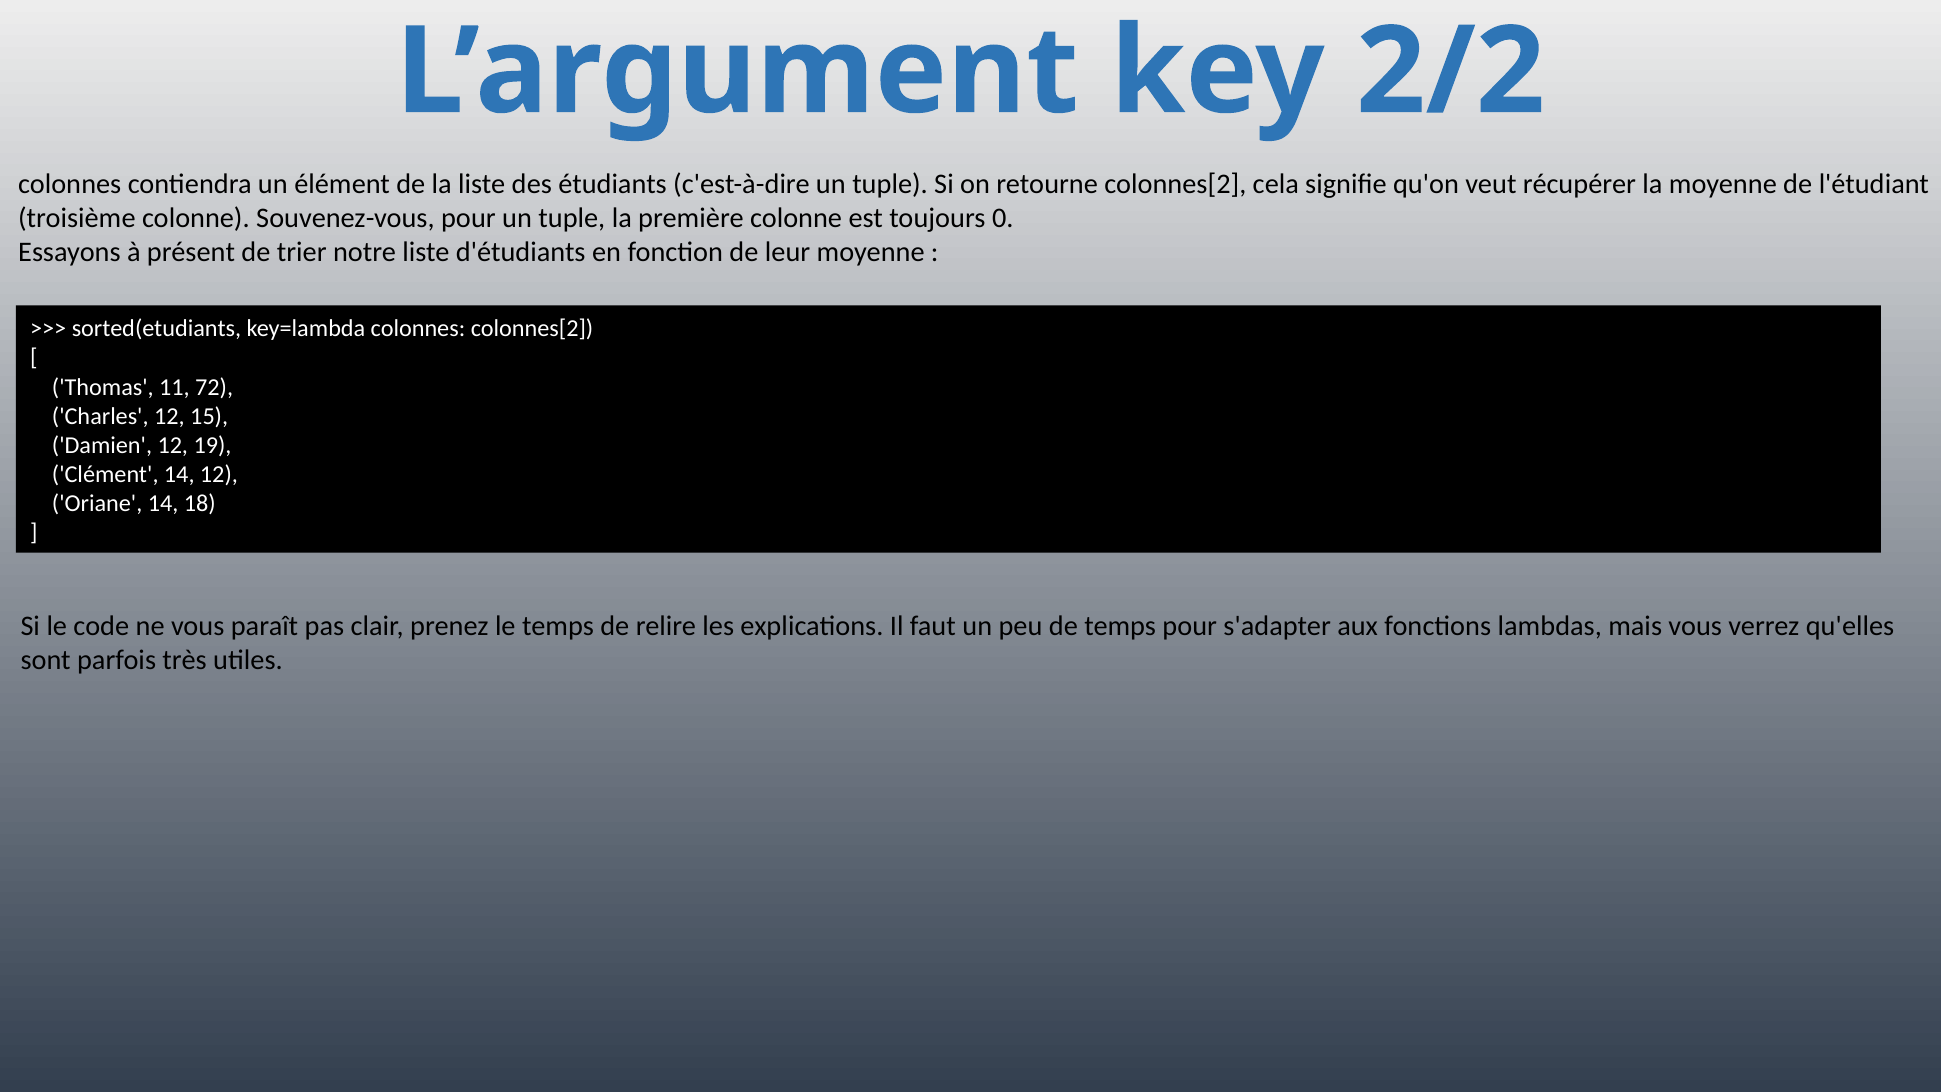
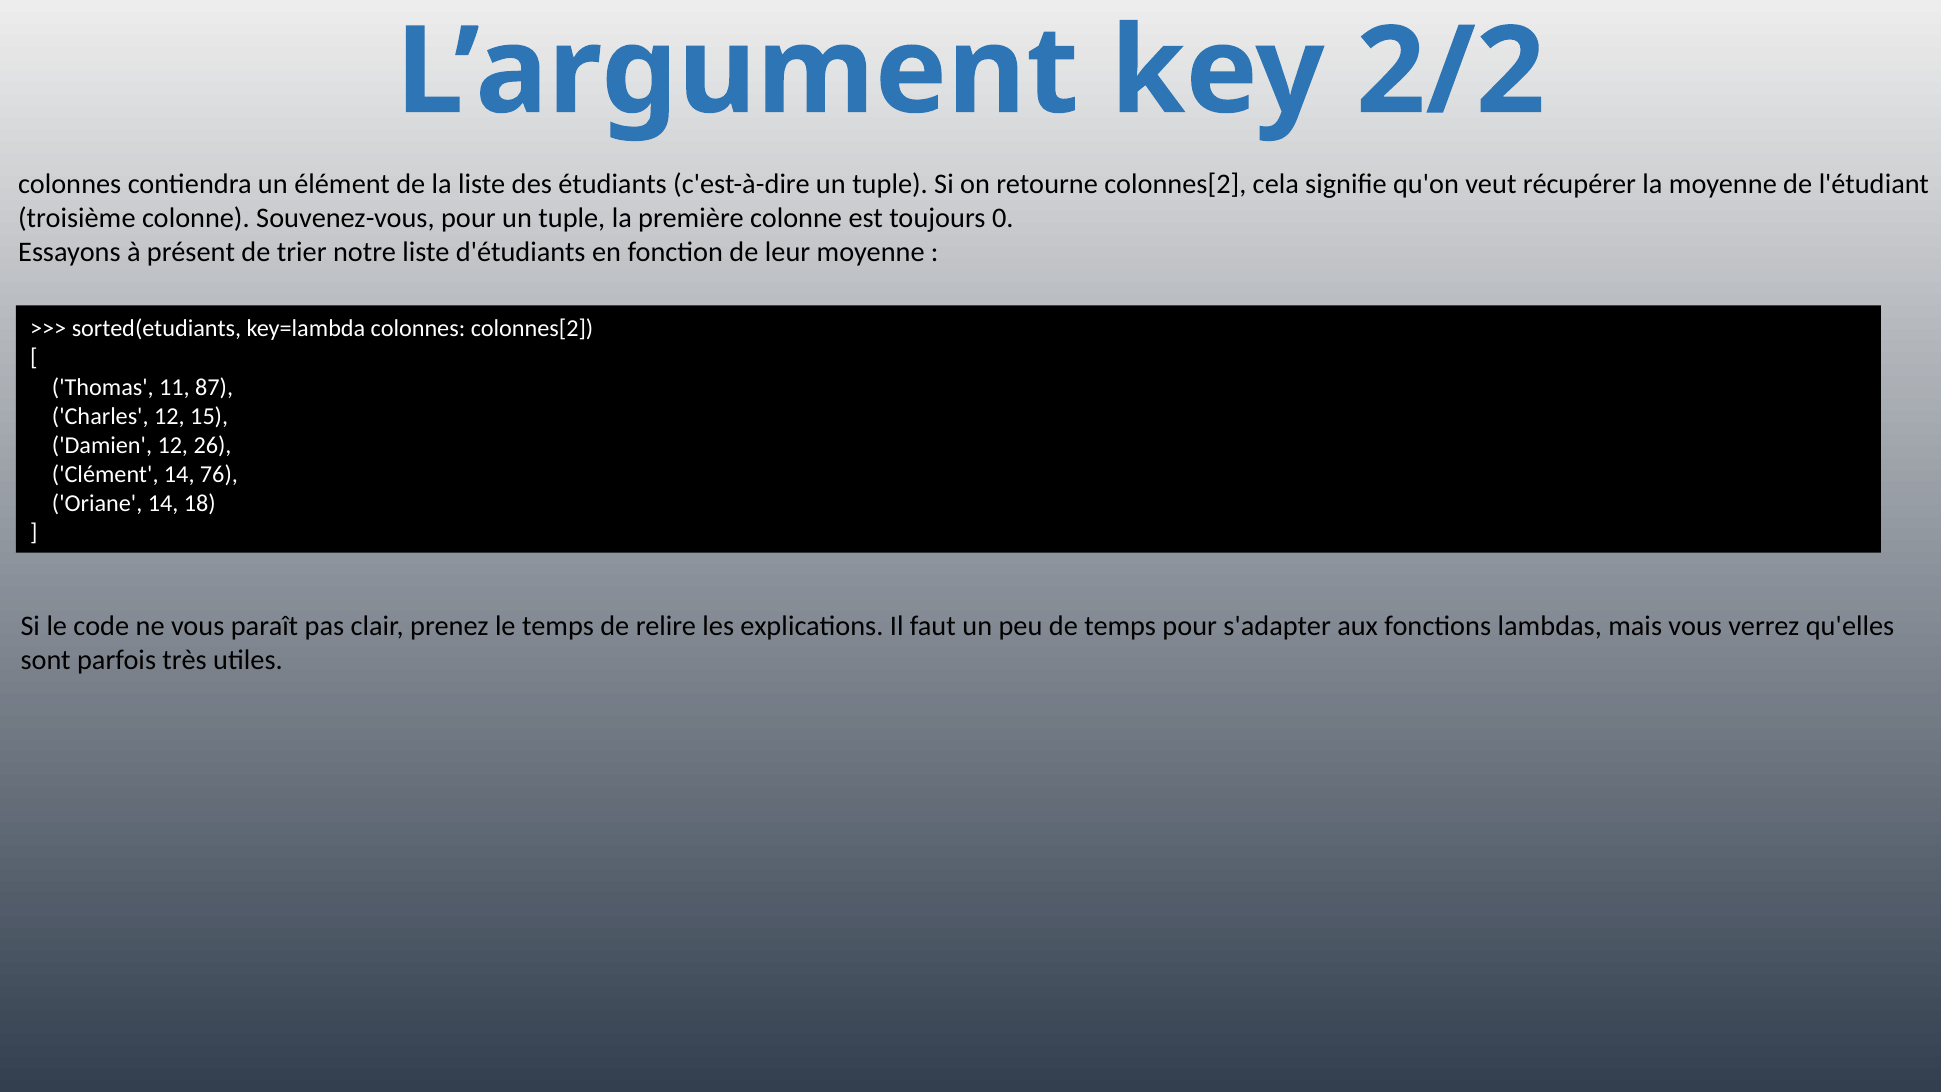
72: 72 -> 87 (214, 387)
19: 19 -> 26 (213, 445)
14 12: 12 -> 76 (219, 474)
